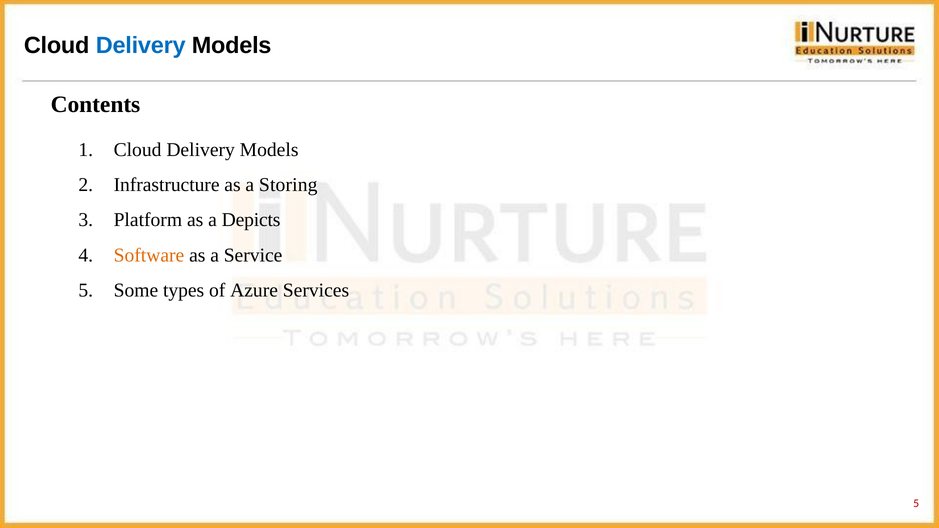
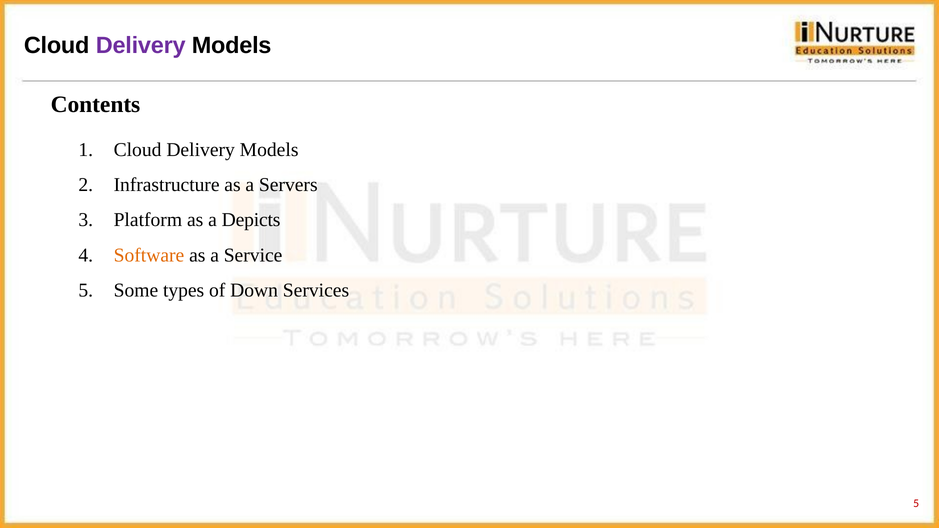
Delivery colour: blue -> purple (141, 45)
Storing: Storing -> Servers (288, 185)
Azure: Azure -> Down (254, 291)
